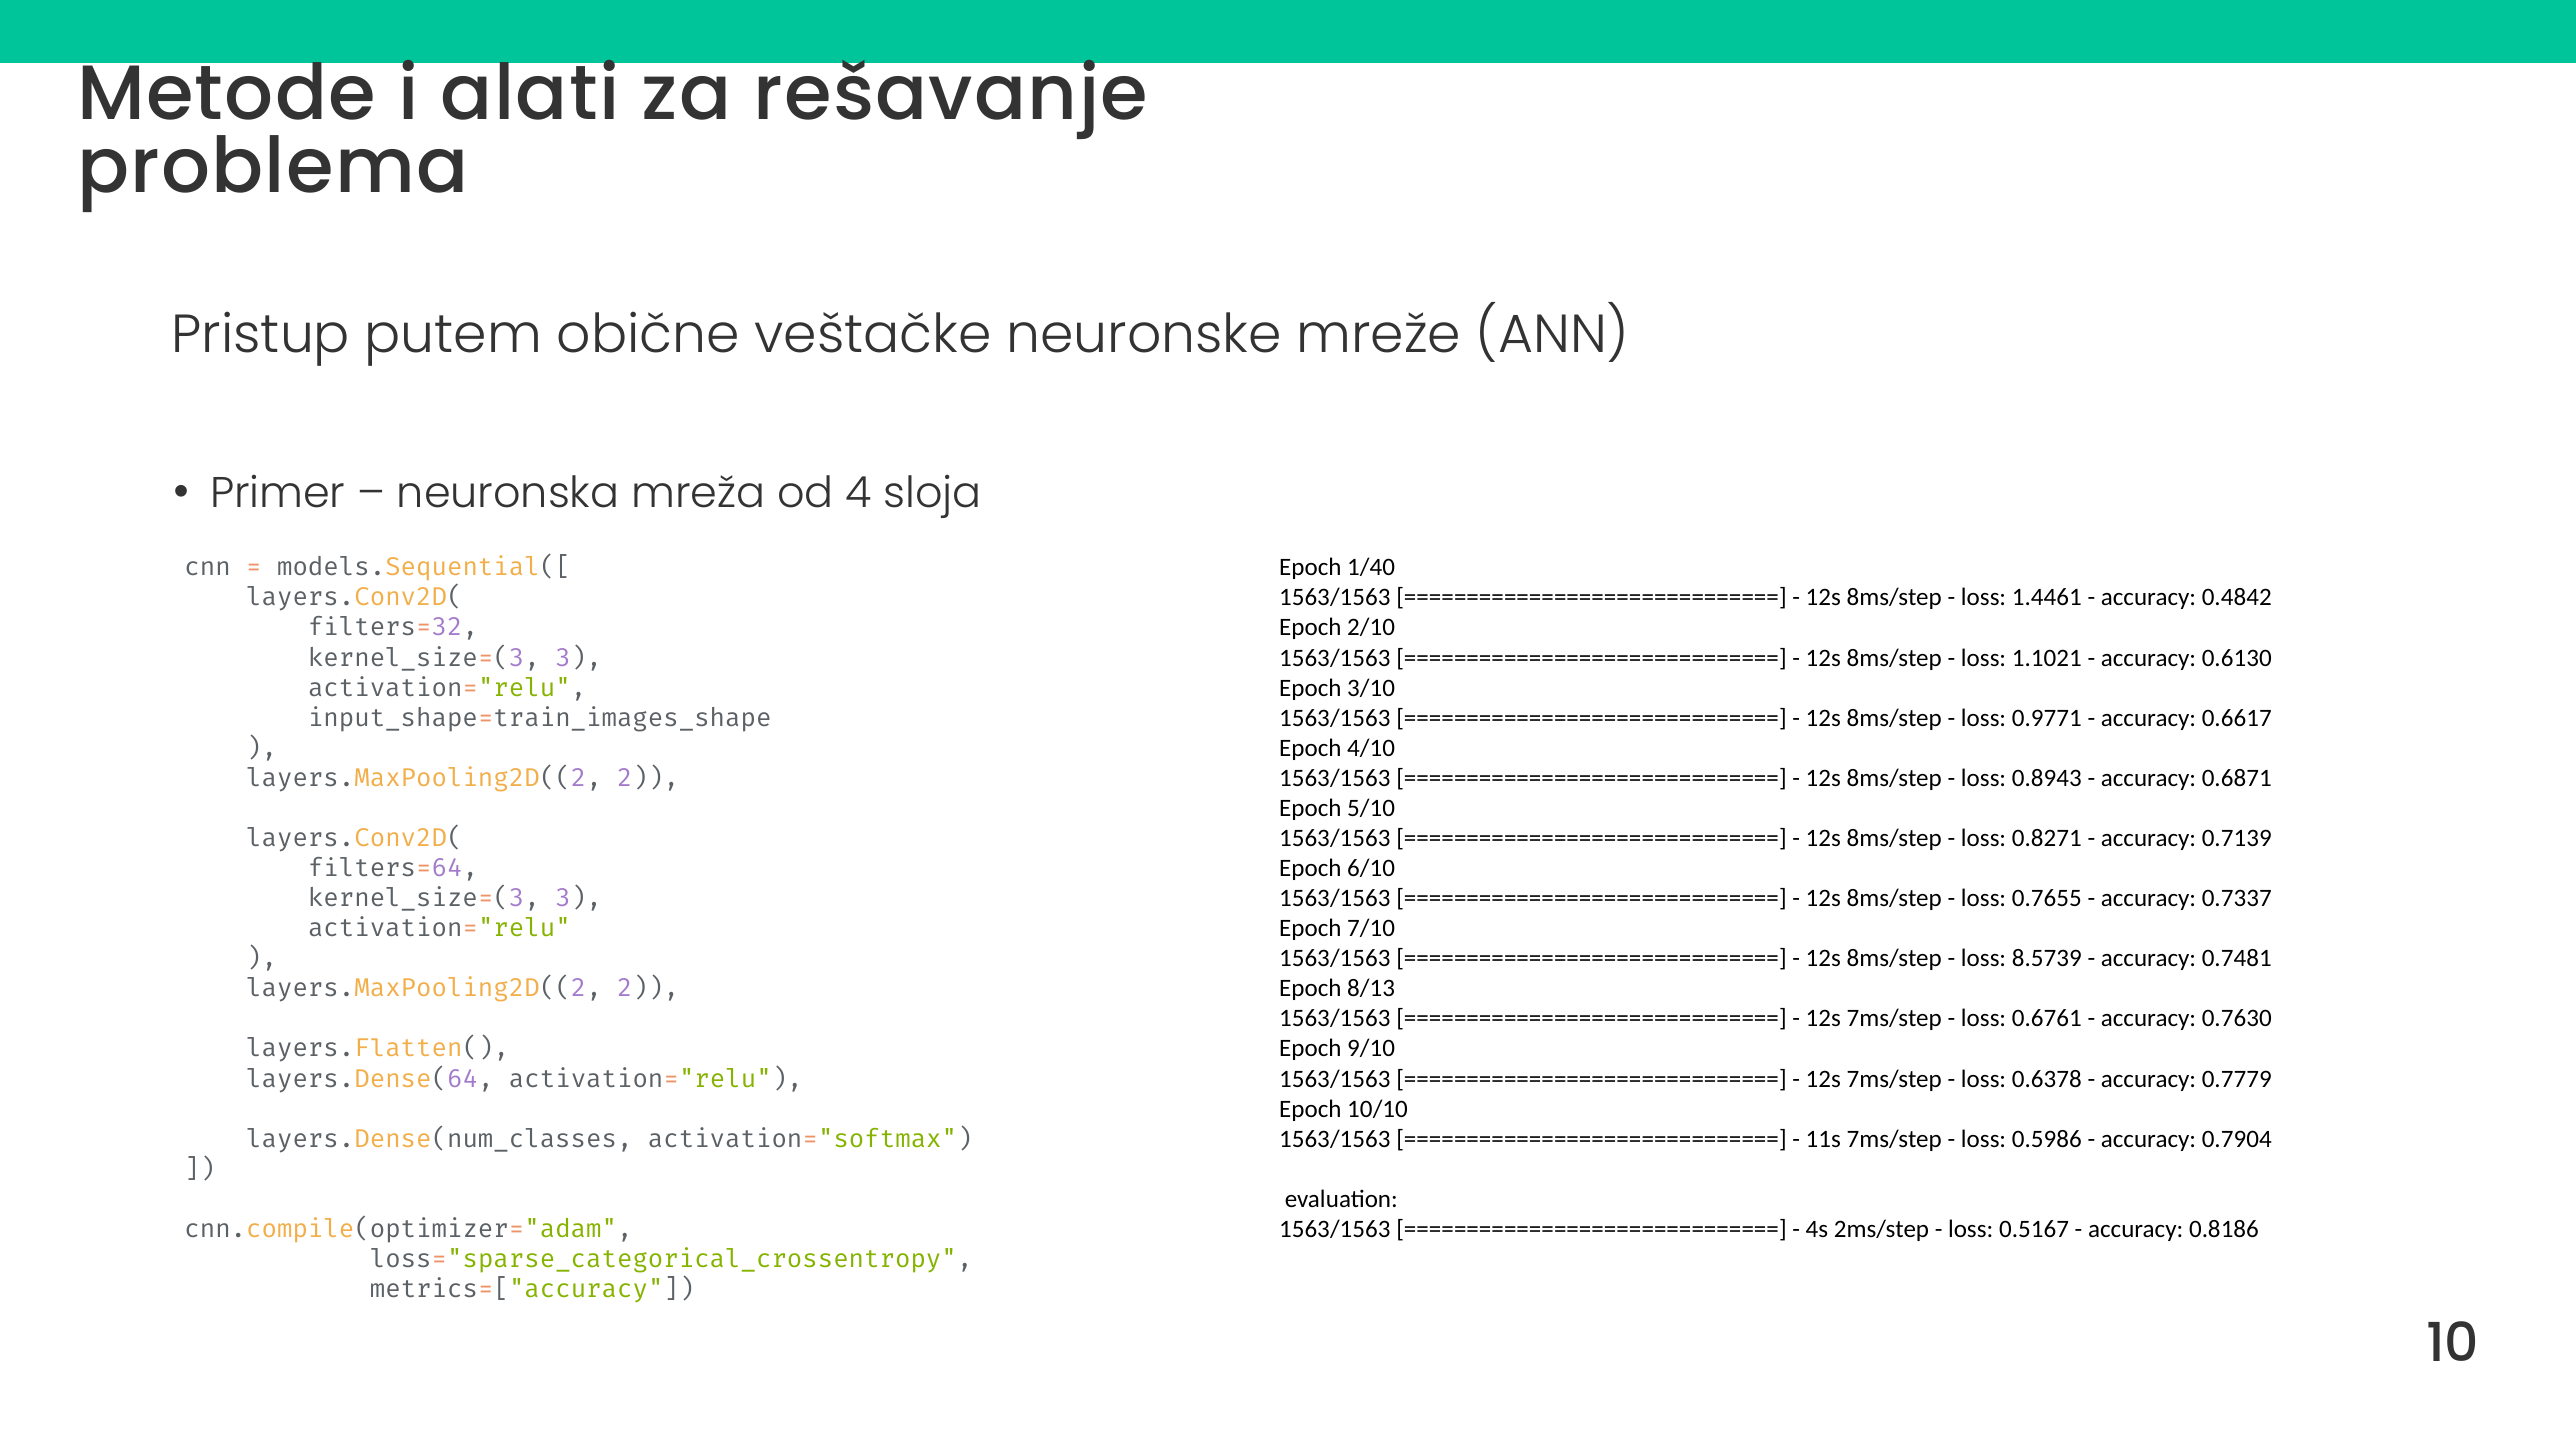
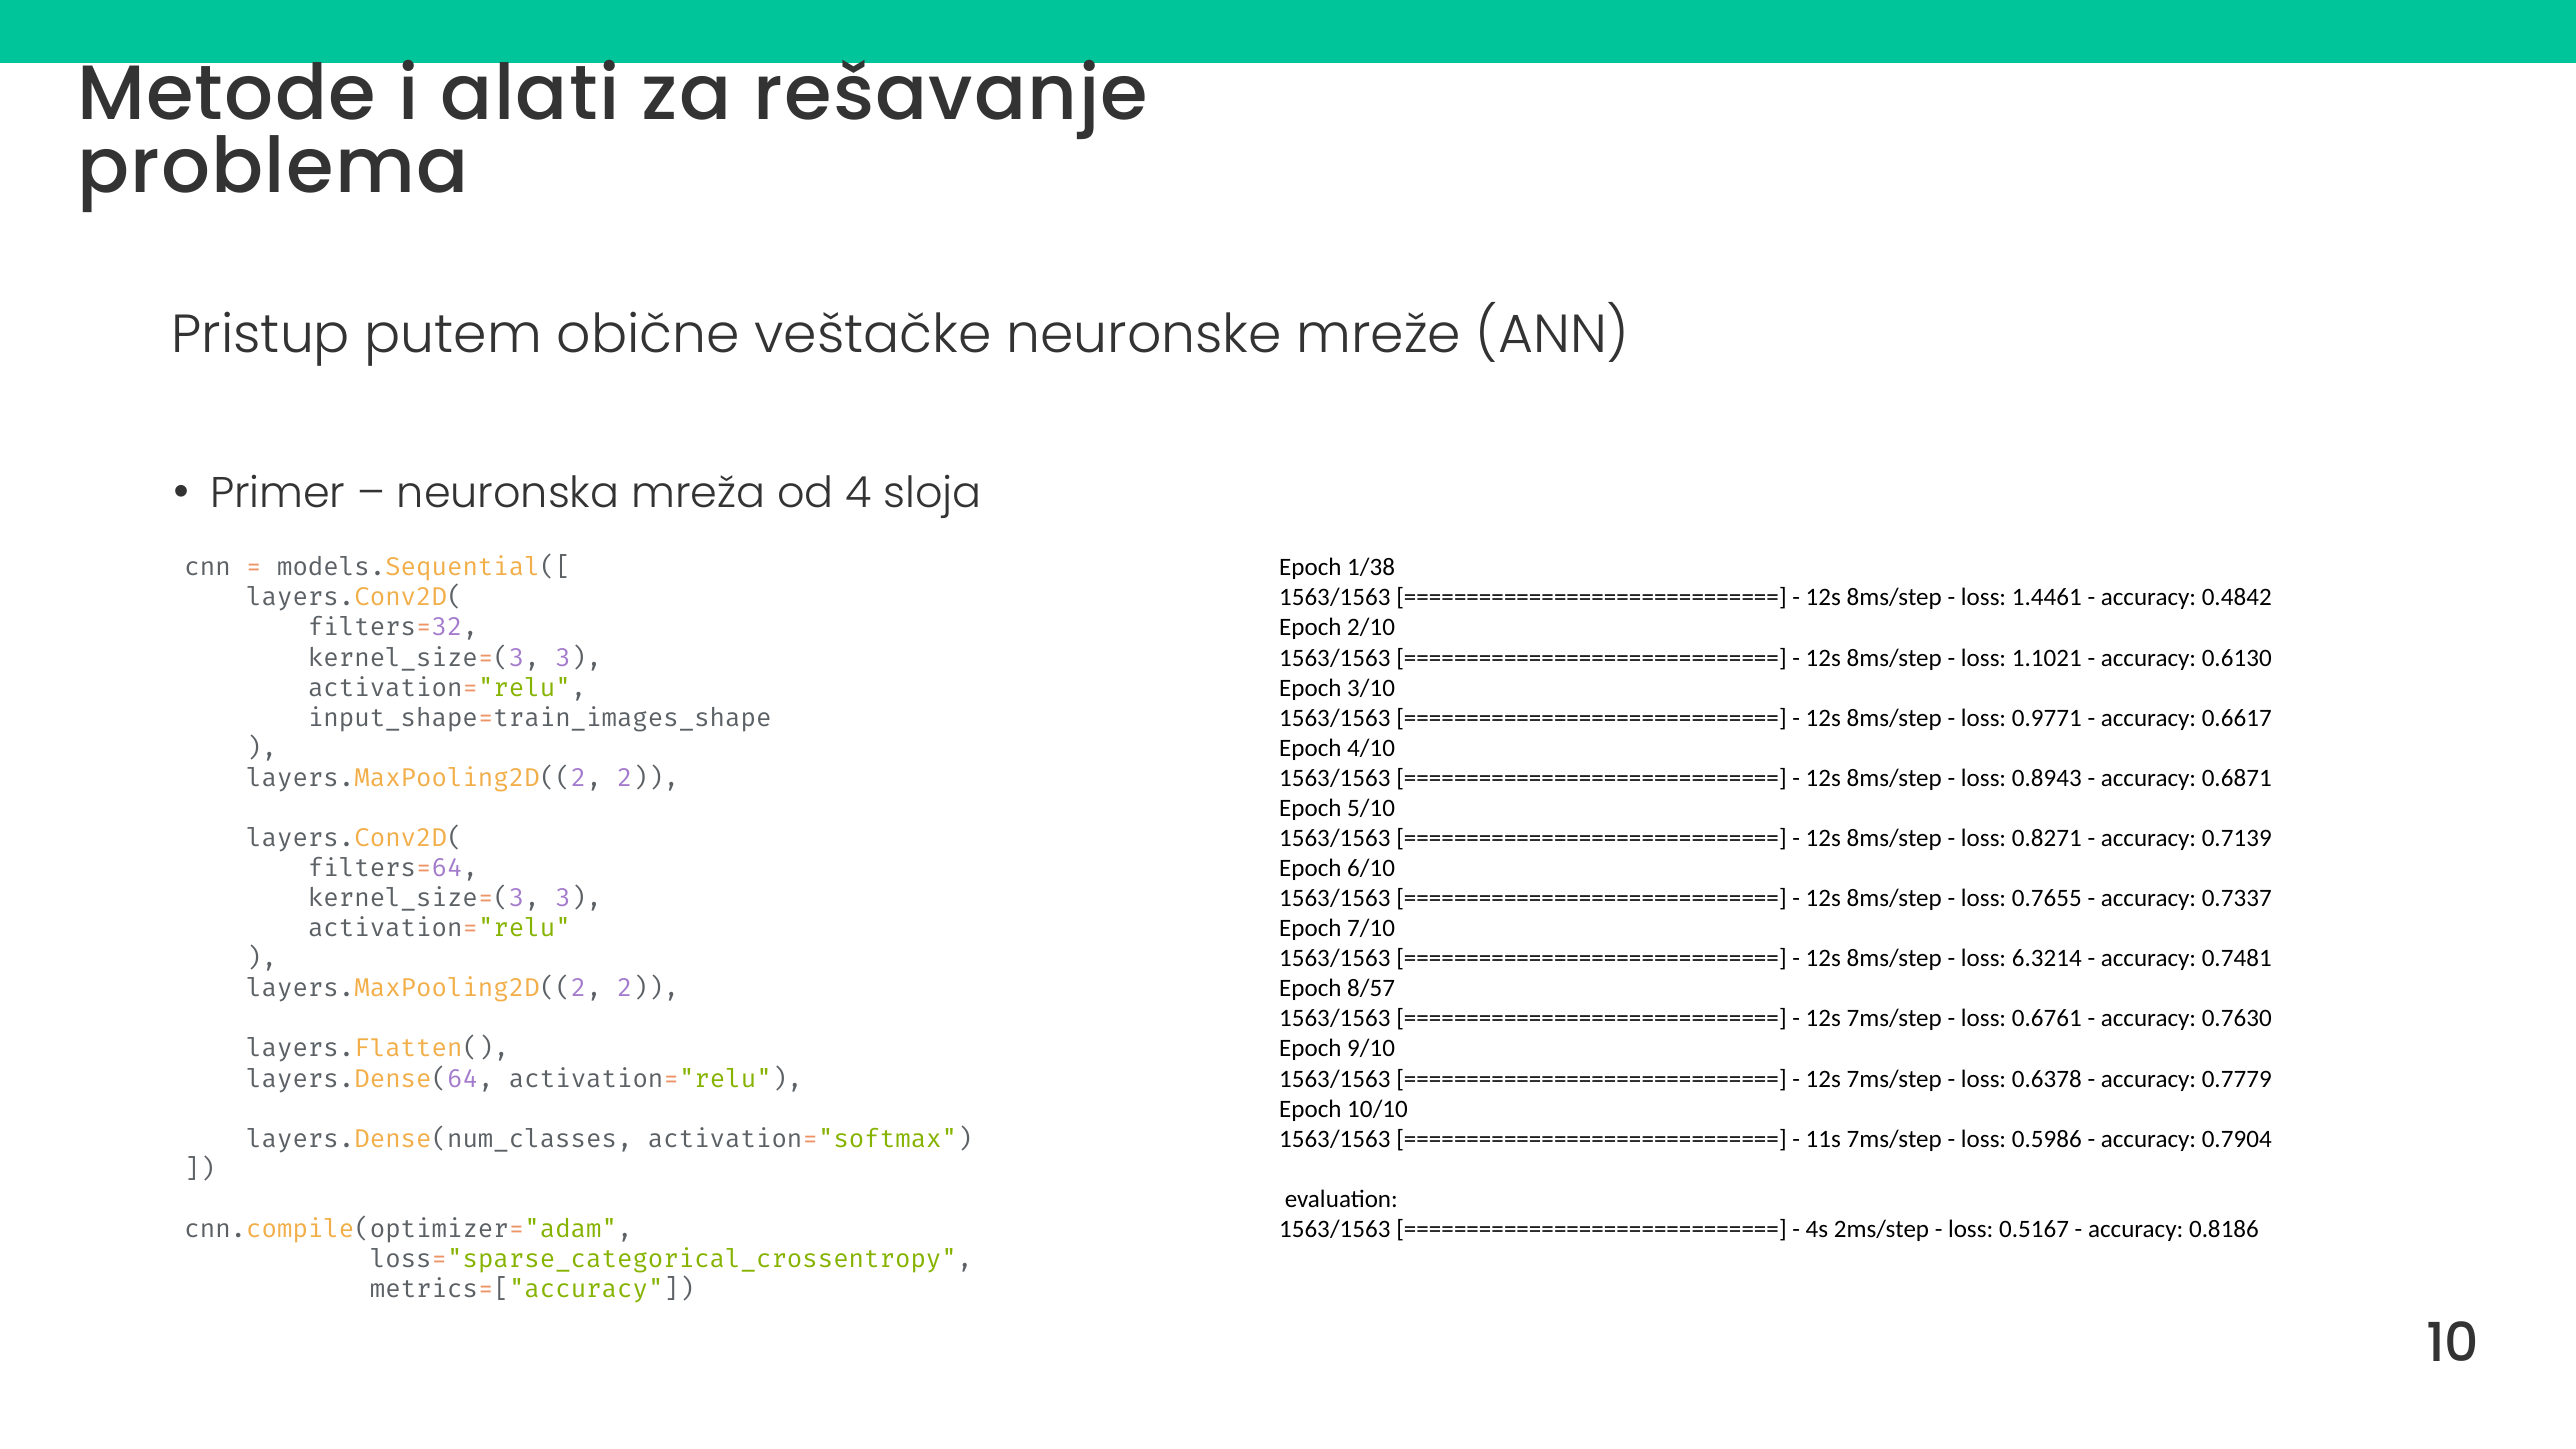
1/40: 1/40 -> 1/38 (1371, 568)
8.5739: 8.5739 -> 6.3214 (2047, 958)
8/13: 8/13 -> 8/57 (1371, 989)
